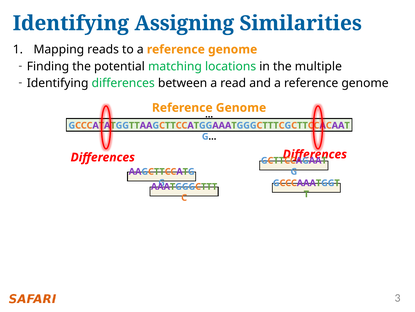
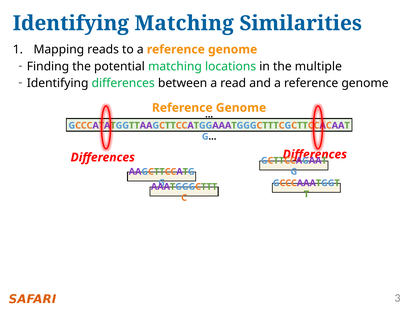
Identifying Assigning: Assigning -> Matching (184, 23)
